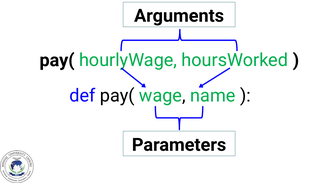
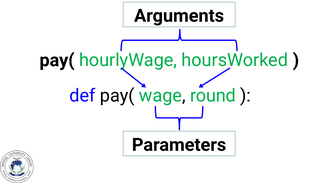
name: name -> round (213, 96)
